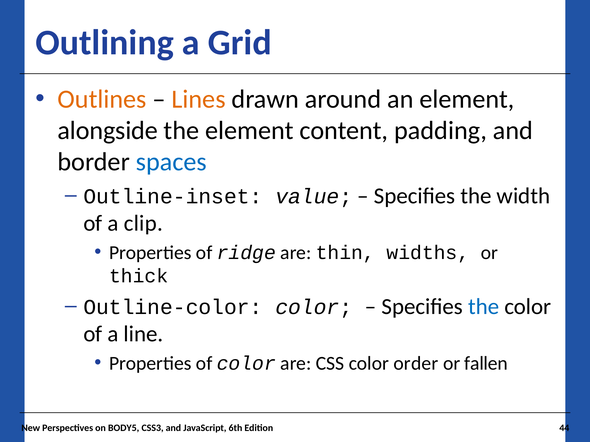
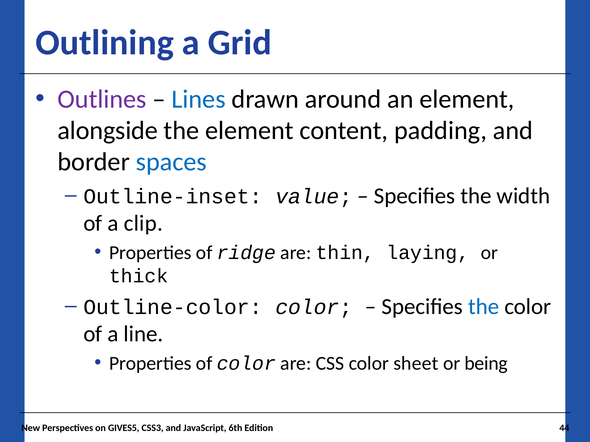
Outlines colour: orange -> purple (102, 99)
Lines colour: orange -> blue (199, 99)
widths: widths -> laying (428, 253)
order: order -> sheet (416, 364)
fallen: fallen -> being (486, 364)
BODY5: BODY5 -> GIVES5 (124, 428)
